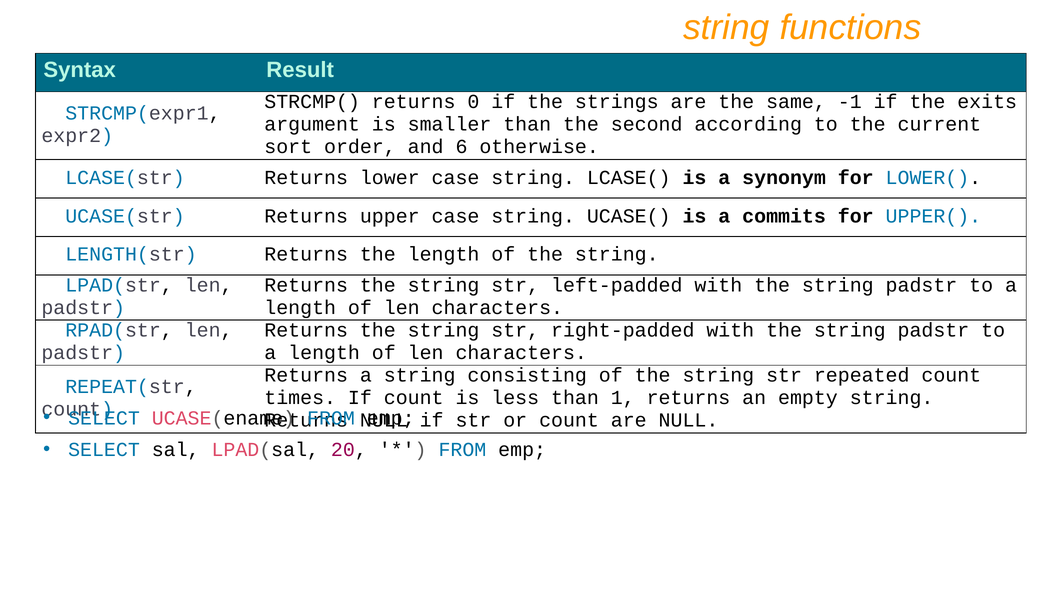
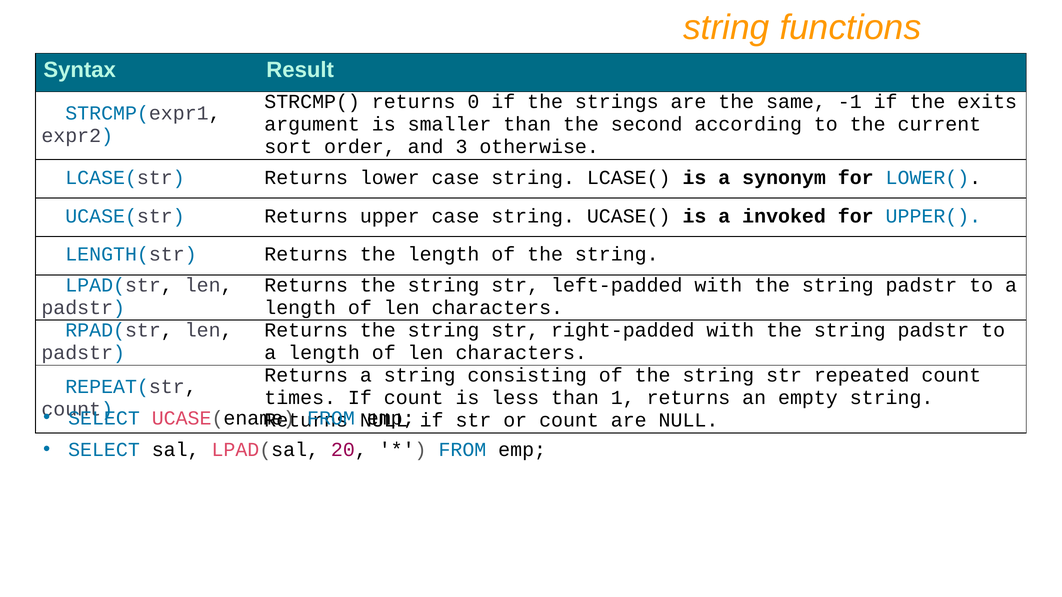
6: 6 -> 3 (461, 147)
commits: commits -> invoked (784, 216)
